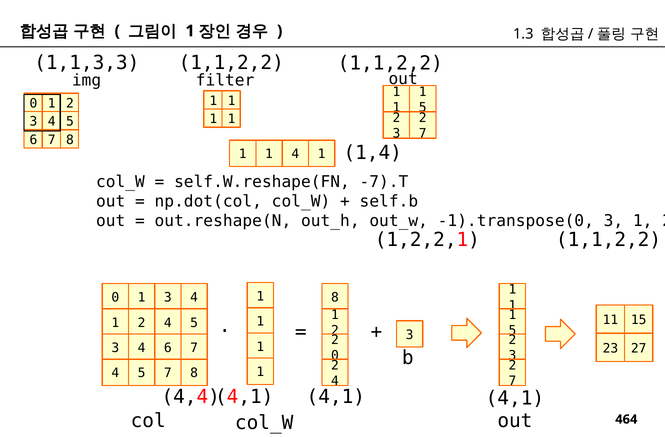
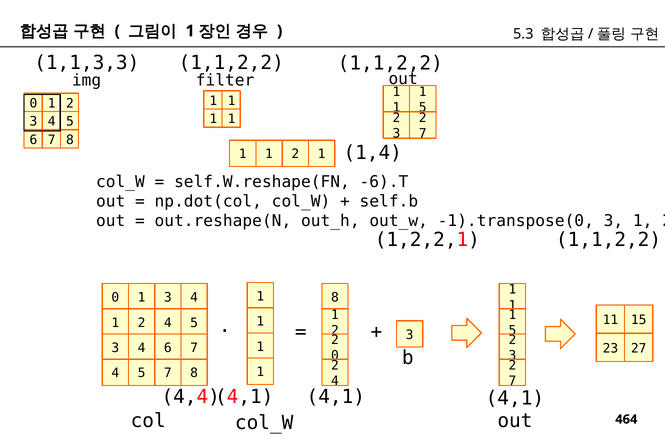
1.3: 1.3 -> 5.3 (523, 34)
1 1 4: 4 -> 2 (295, 154)
-7).T: -7).T -> -6).T (384, 182)
